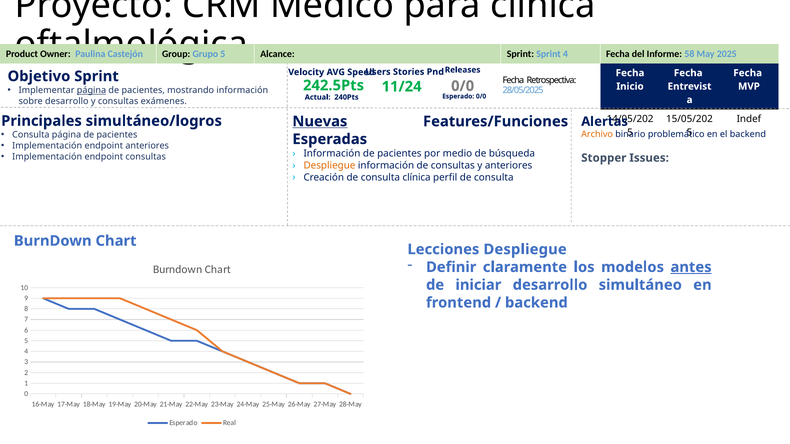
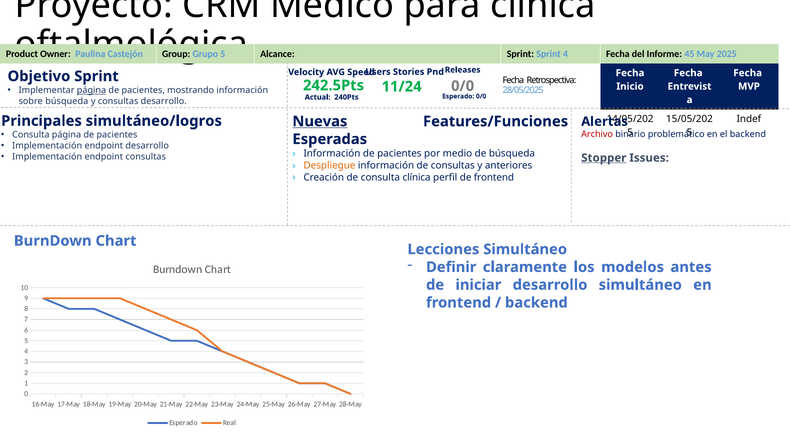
58: 58 -> 45 (689, 54)
sobre desarrollo: desarrollo -> búsqueda (67, 101)
consultas exámenes: exámenes -> desarrollo (164, 101)
Archivo colour: orange -> red (597, 135)
endpoint anteriores: anteriores -> desarrollo (147, 146)
Stopper underline: none -> present (604, 158)
perfil de consulta: consulta -> frontend (494, 177)
Lecciones Despliegue: Despliegue -> Simultáneo (525, 250)
antes underline: present -> none (691, 267)
